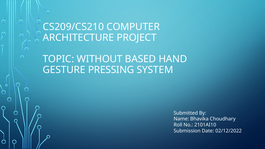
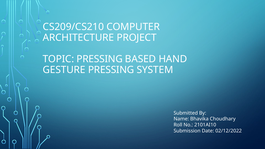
TOPIC WITHOUT: WITHOUT -> PRESSING (100, 59)
